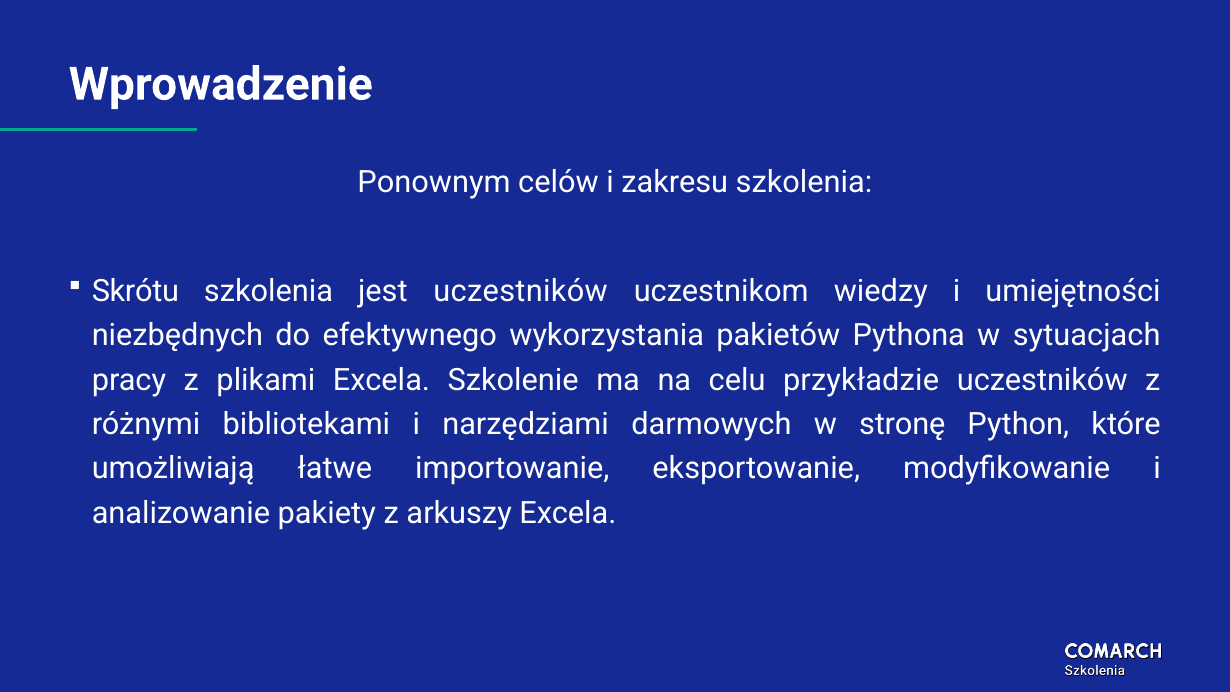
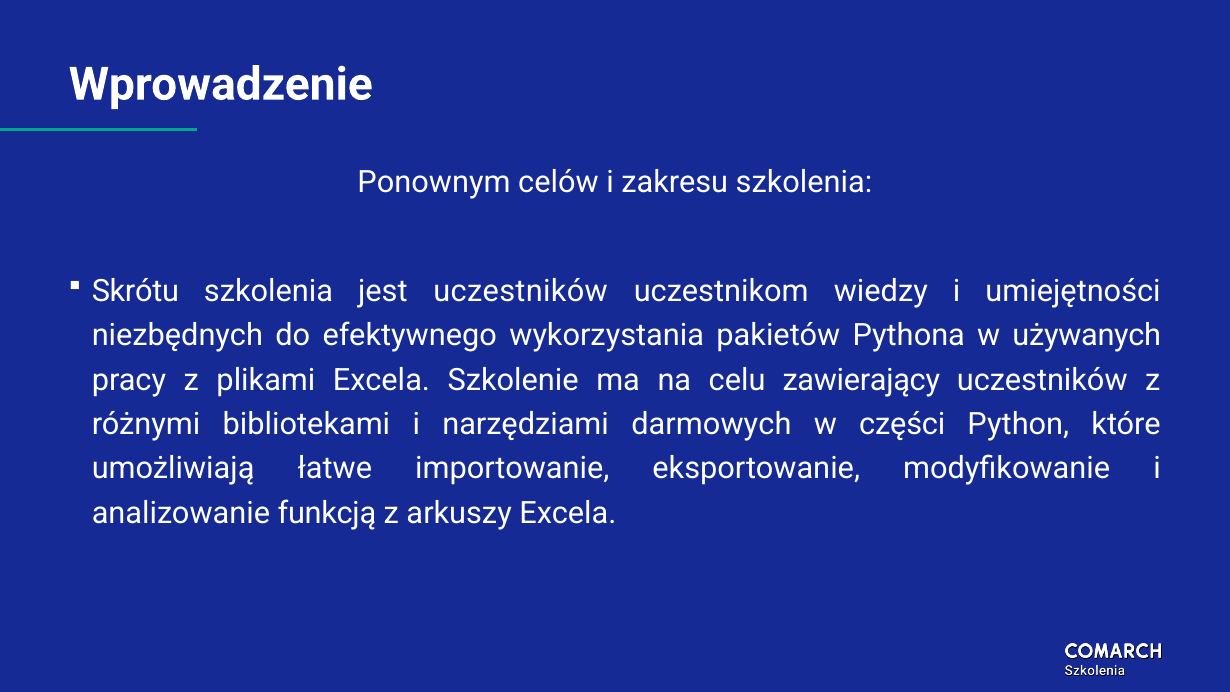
sytuacjach: sytuacjach -> używanych (1087, 336)
przykładzie: przykładzie -> zawierający (861, 380)
stronę: stronę -> części (902, 424)
pakiety: pakiety -> funkcją (327, 513)
